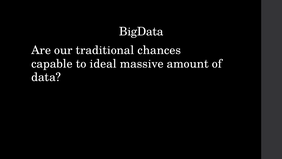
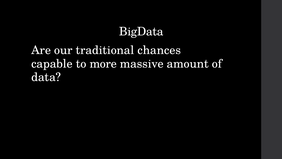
ideal: ideal -> more (103, 64)
